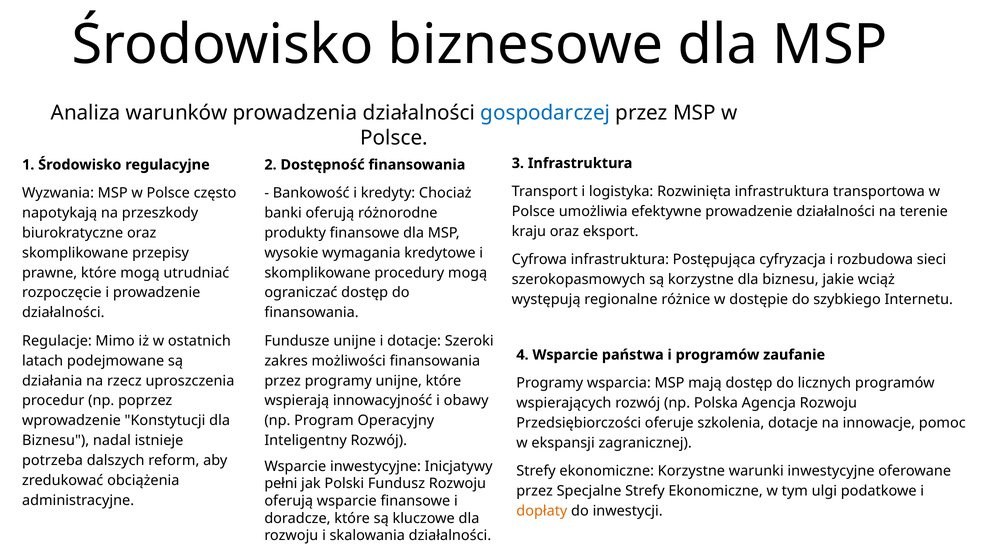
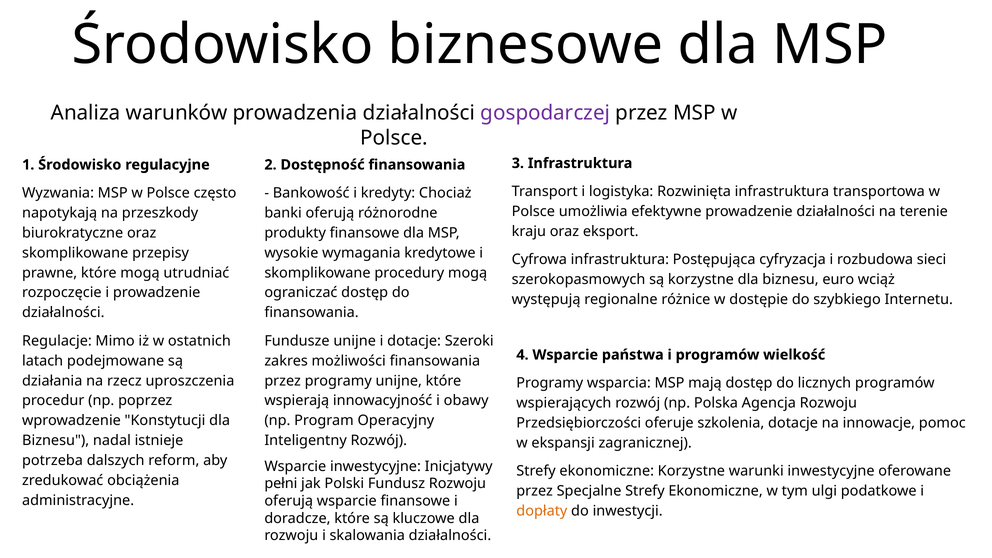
gospodarczej colour: blue -> purple (545, 113)
jakie: jakie -> euro (838, 279)
zaufanie: zaufanie -> wielkość (794, 355)
